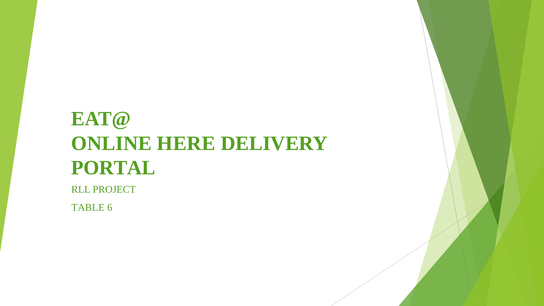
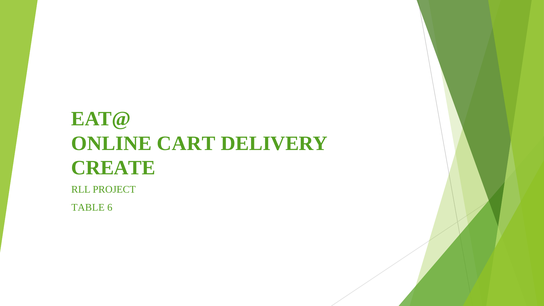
HERE: HERE -> CART (186, 143)
PORTAL: PORTAL -> CREATE (113, 168)
